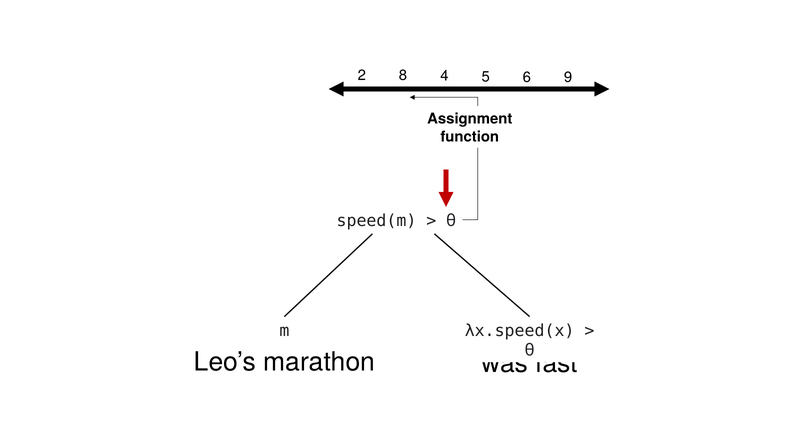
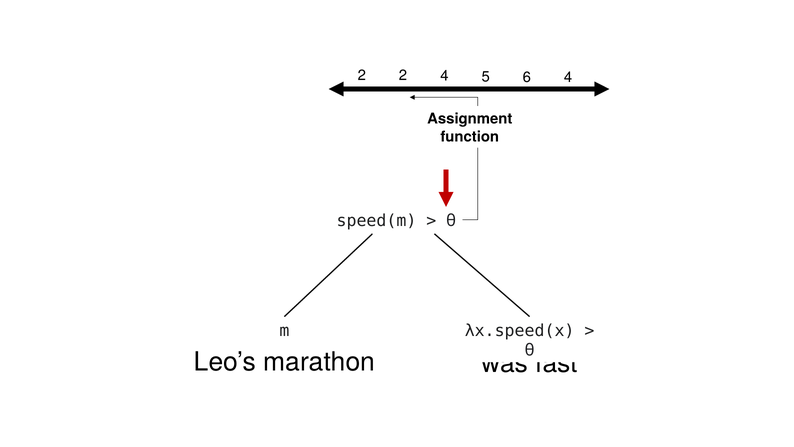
2 8: 8 -> 2 (403, 75)
6 9: 9 -> 4 (568, 77)
